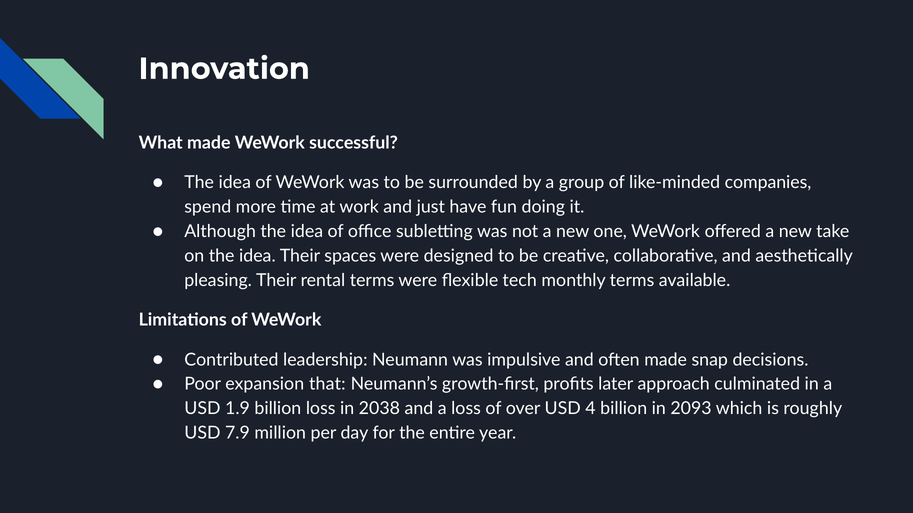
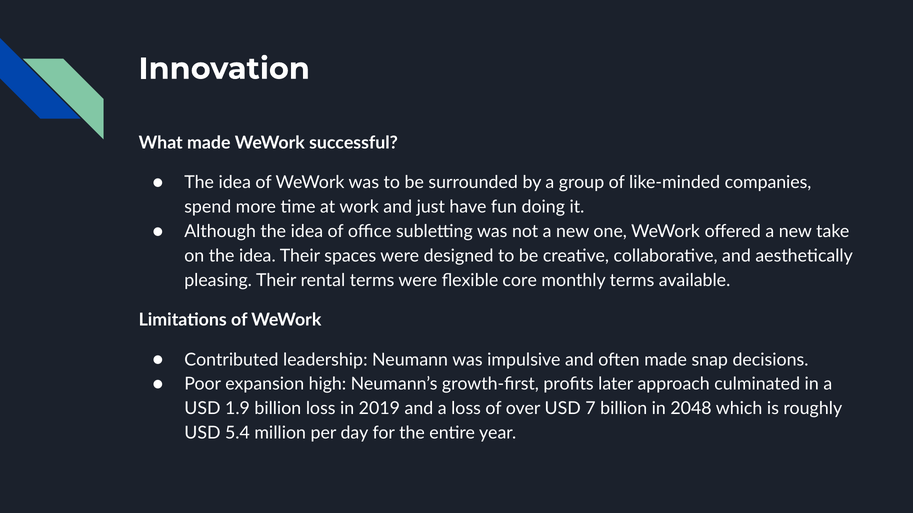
tech: tech -> core (520, 281)
that: that -> high (327, 385)
2038: 2038 -> 2019 (379, 409)
4: 4 -> 7 (590, 409)
2093: 2093 -> 2048 (691, 409)
7.9: 7.9 -> 5.4 (237, 433)
